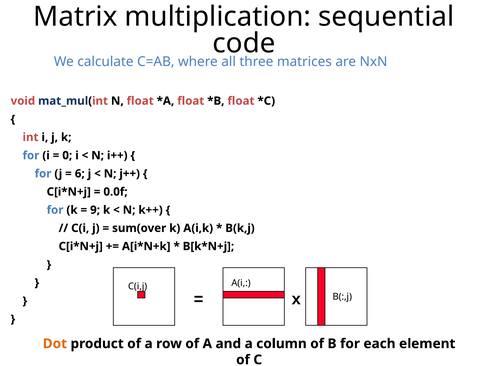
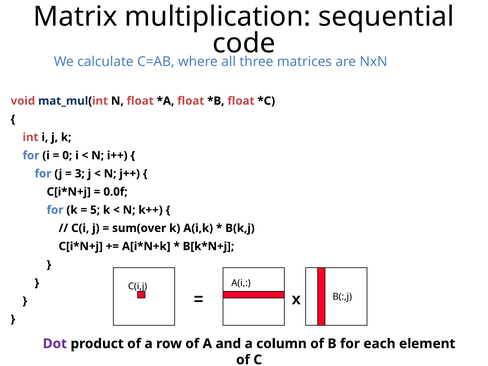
6: 6 -> 3 (80, 174)
9: 9 -> 5 (95, 210)
Dot colour: orange -> purple (55, 344)
